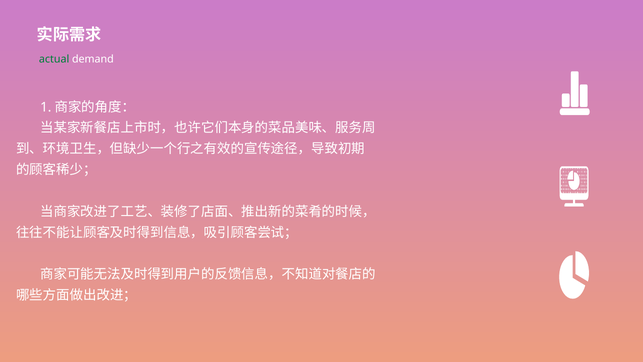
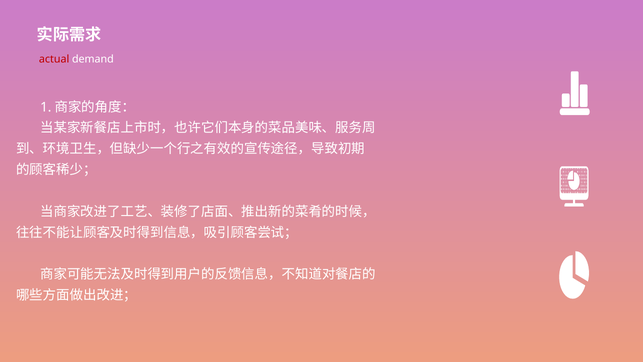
actual colour: green -> red (54, 59)
